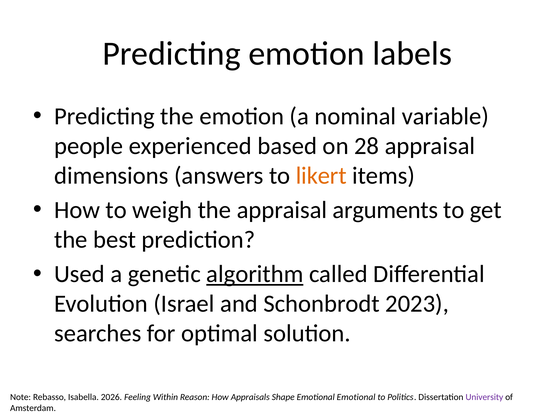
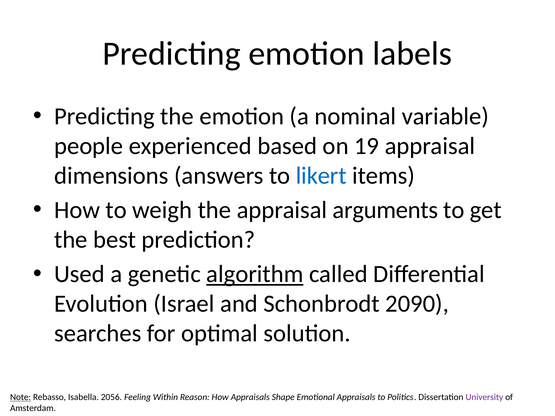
28: 28 -> 19 (367, 146)
likert colour: orange -> blue (321, 176)
2023: 2023 -> 2090 (417, 304)
Note underline: none -> present (21, 397)
2026: 2026 -> 2056 (111, 397)
Emotional Emotional: Emotional -> Appraisals (356, 397)
